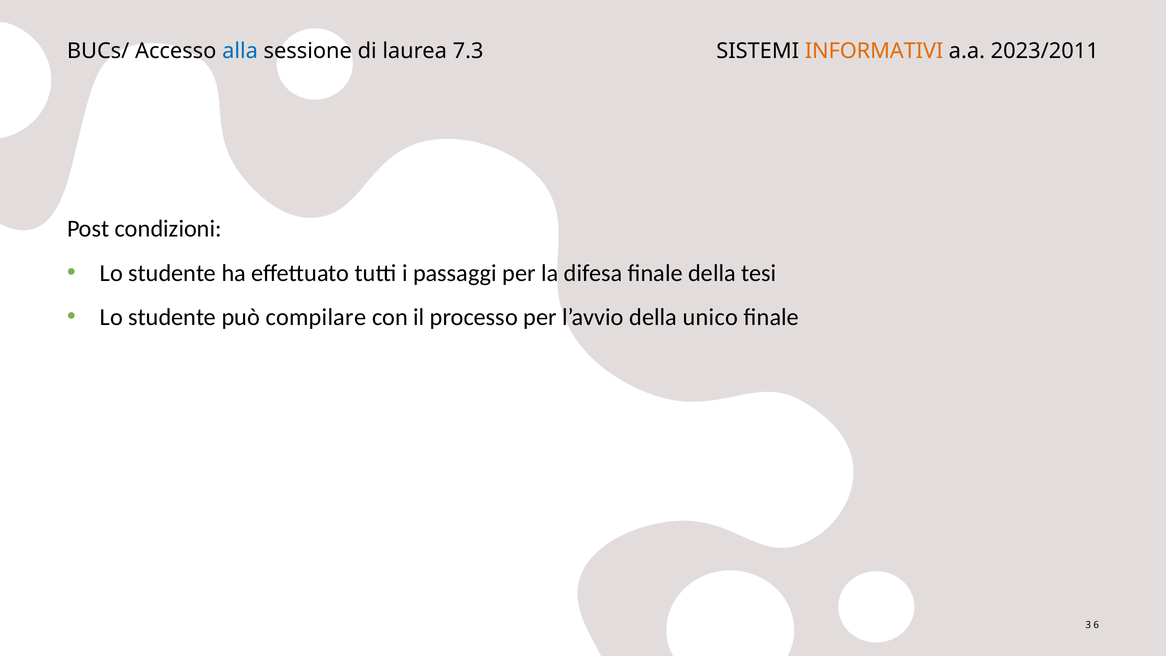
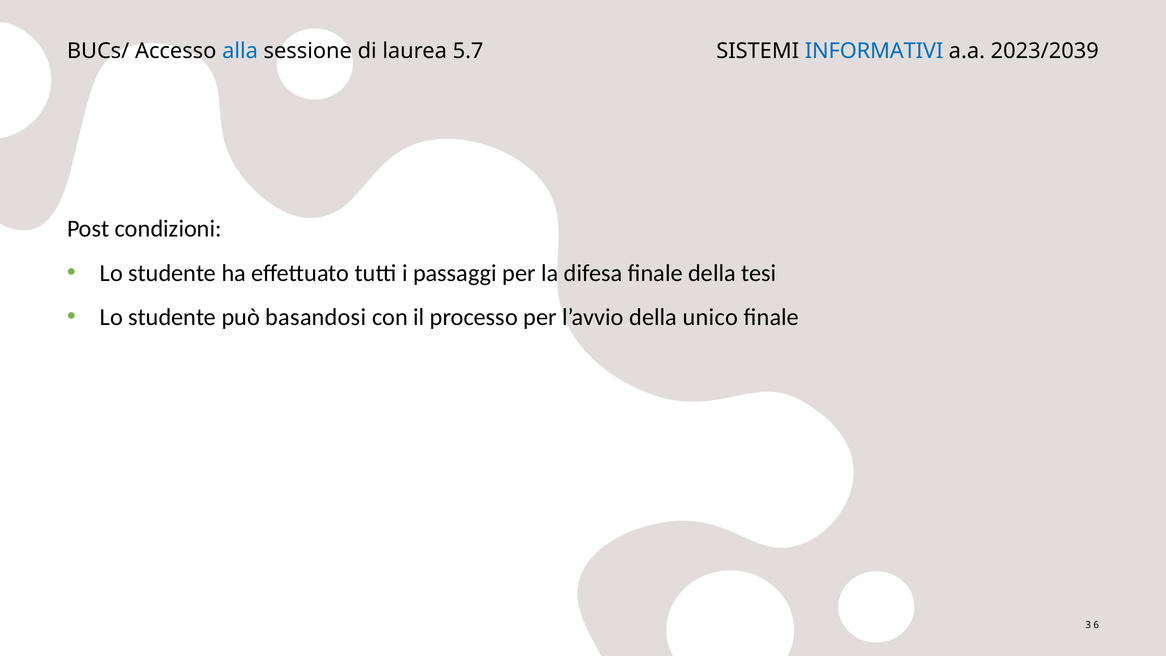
7.3: 7.3 -> 5.7 (468, 51)
INFORMATIVI colour: orange -> blue (874, 51)
2023/2011: 2023/2011 -> 2023/2039 (1045, 51)
compilare: compilare -> basandosi (316, 317)
